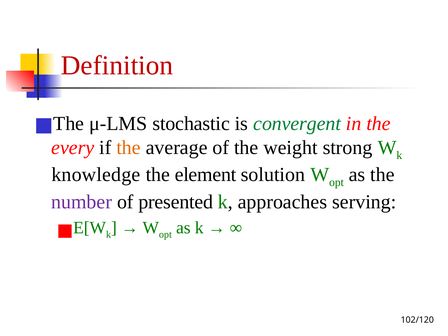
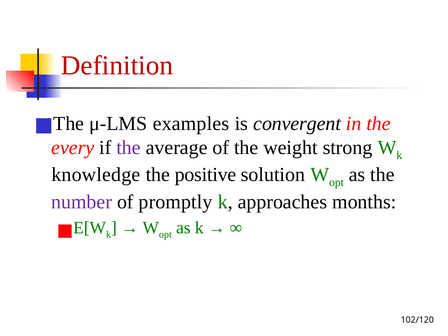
stochastic: stochastic -> examples (191, 124)
convergent colour: green -> black (297, 124)
the colour: orange -> purple (129, 148)
element: element -> positive (206, 175)
presented: presented -> promptly (176, 202)
serving: serving -> months (364, 202)
